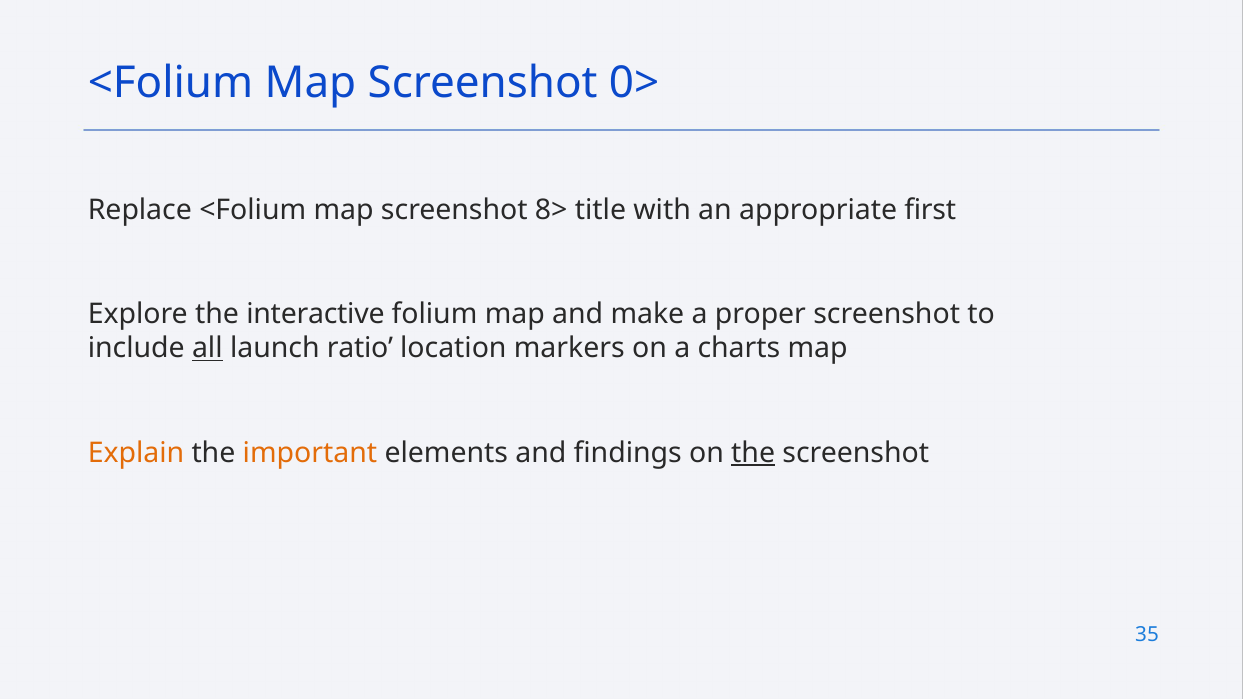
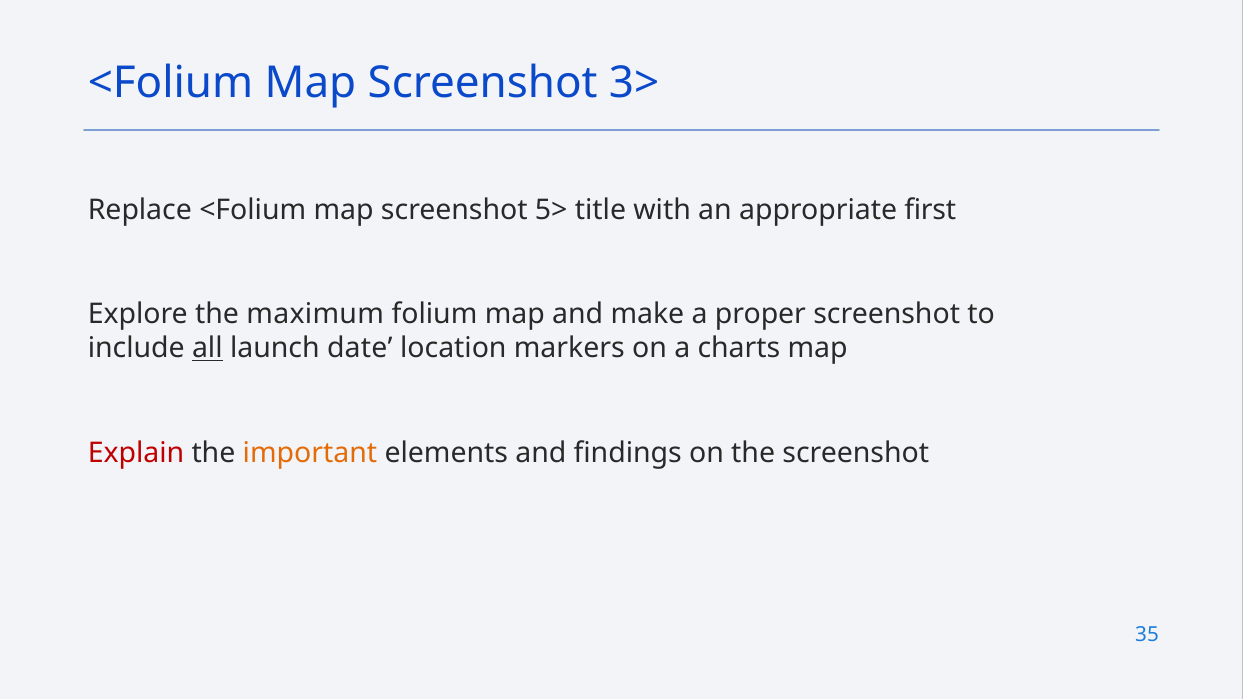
0>: 0> -> 3> (634, 83)
8>: 8> -> 5> (551, 210)
interactive: interactive -> maximum (315, 314)
ratio: ratio -> date (360, 348)
Explain colour: orange -> red (136, 453)
the underline: present -> none (753, 453)
